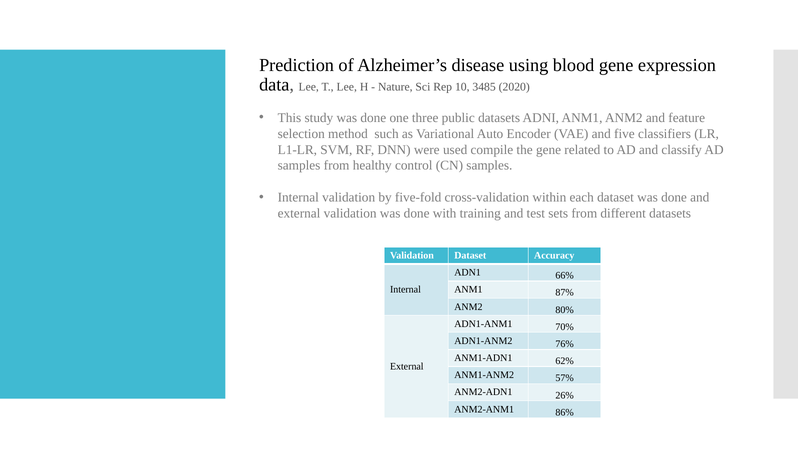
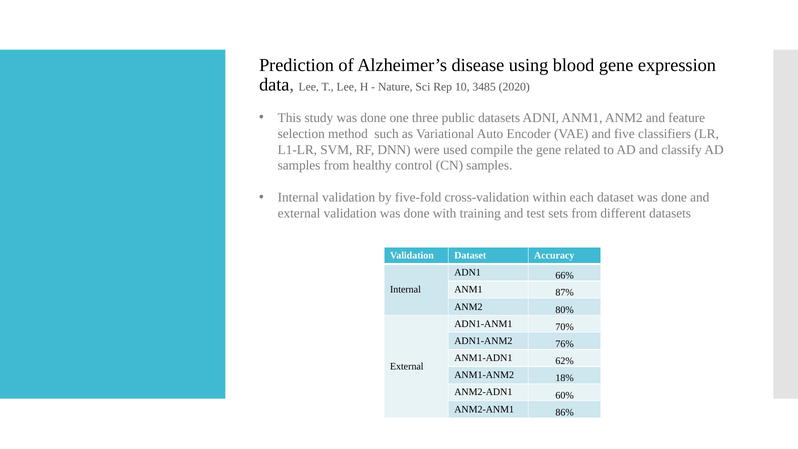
57%: 57% -> 18% (565, 378)
26%: 26% -> 60% (565, 395)
